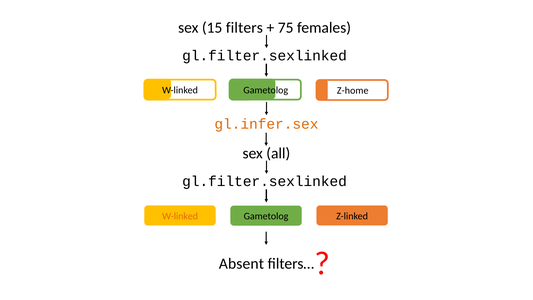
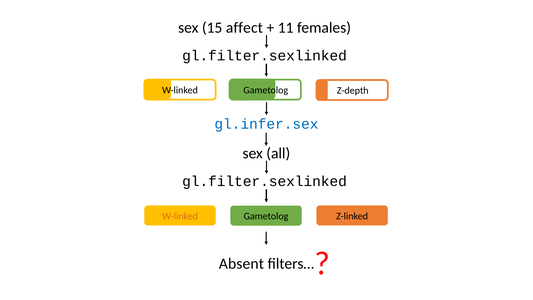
filters: filters -> affect (244, 28)
75: 75 -> 11 (286, 28)
Z-home: Z-home -> Z-depth (353, 91)
gl.infer.sex colour: orange -> blue (266, 124)
